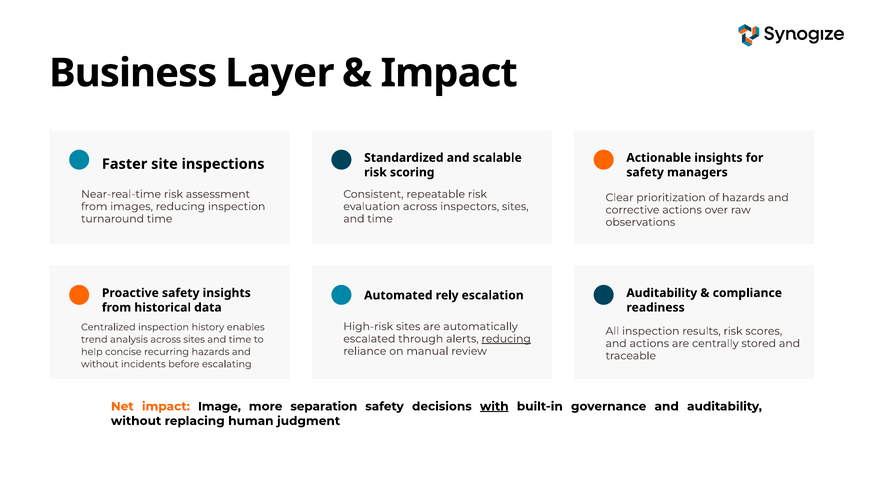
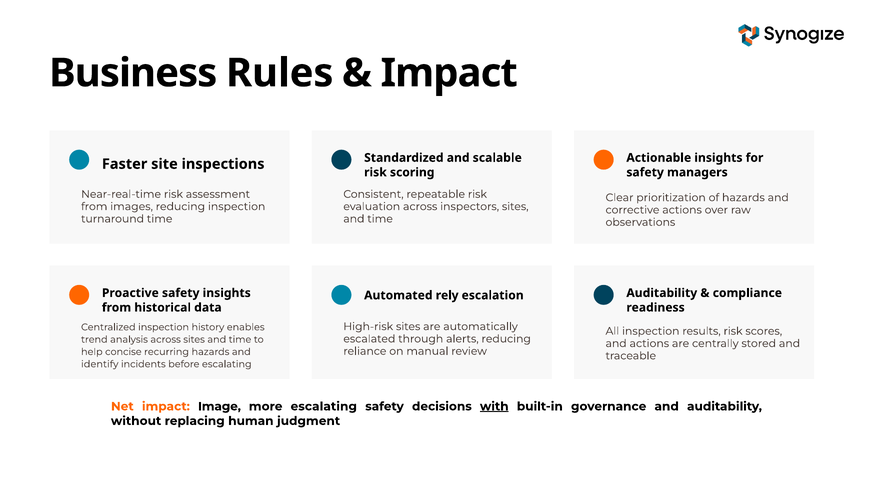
Layer: Layer -> Rules (280, 73)
reducing underline: present -> none (506, 339)
without: without -> identify (100, 364)
more separation: separation -> escalating (324, 406)
